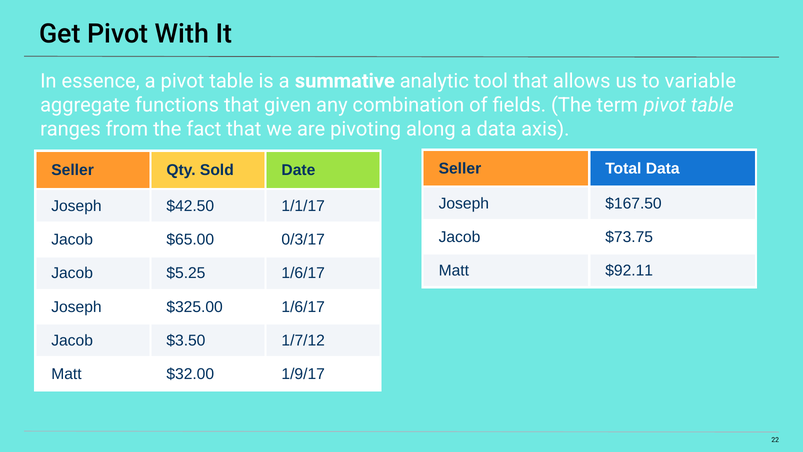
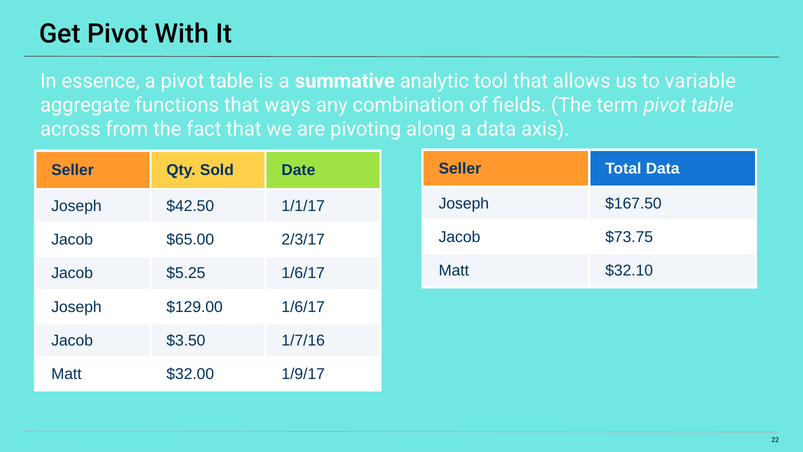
given: given -> ways (288, 105)
ranges: ranges -> across (70, 129)
0/3/17: 0/3/17 -> 2/3/17 (303, 240)
$92.11: $92.11 -> $32.10 (629, 271)
$325.00: $325.00 -> $129.00 (195, 307)
1/7/12: 1/7/12 -> 1/7/16 (303, 340)
